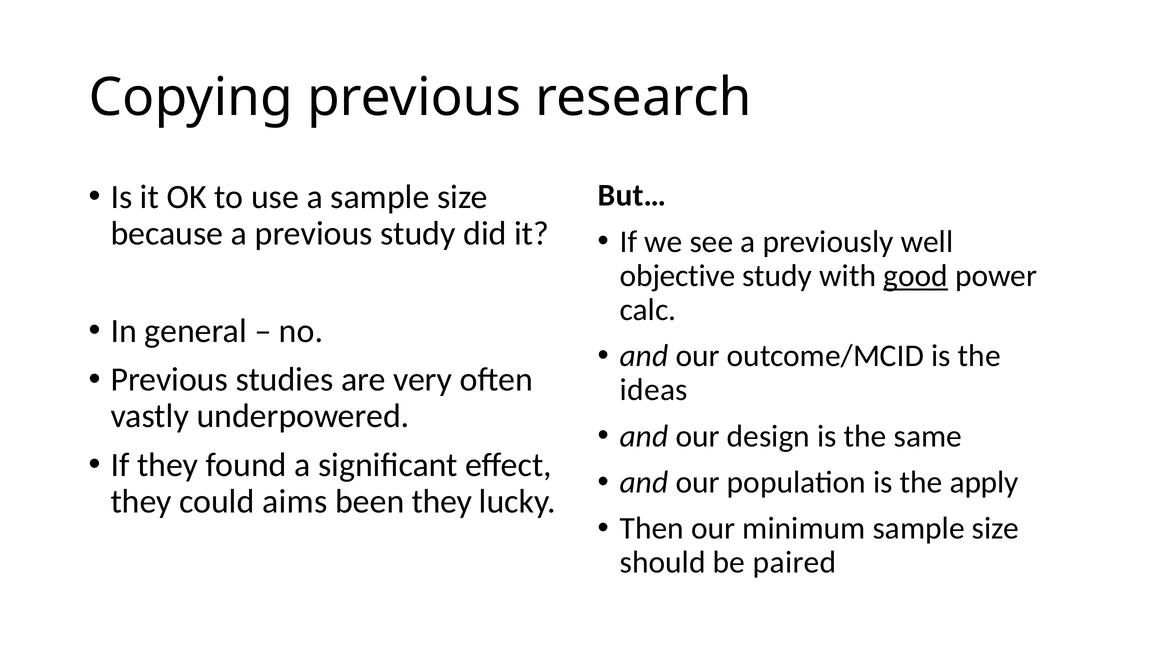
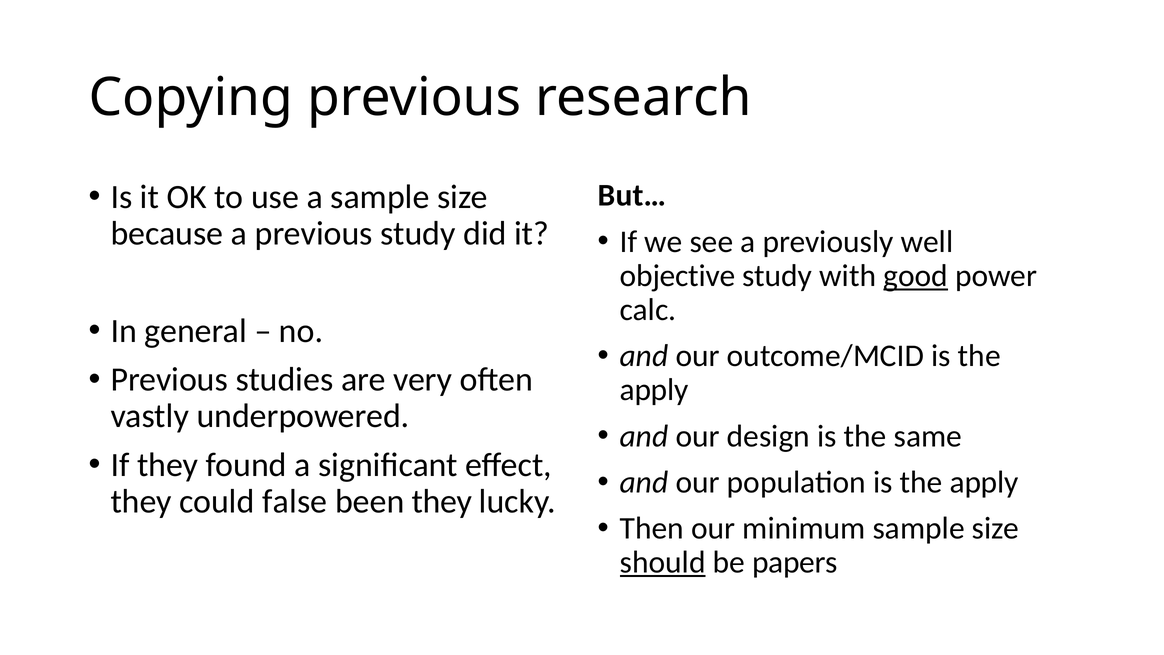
ideas: ideas -> apply (654, 390)
aims: aims -> false (295, 501)
should underline: none -> present (663, 562)
paired: paired -> papers (795, 562)
